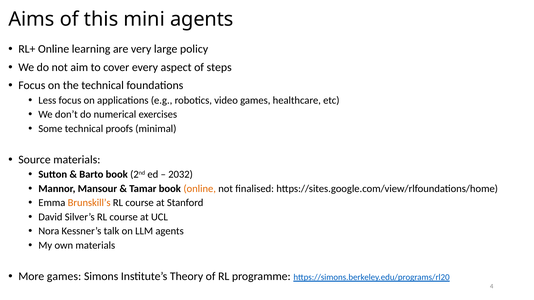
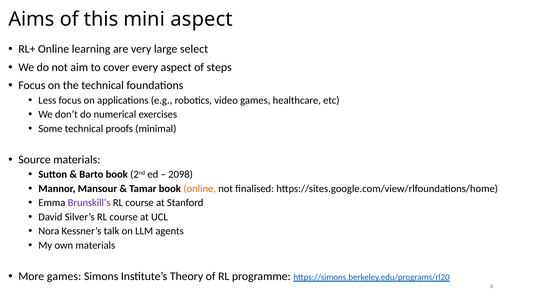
mini agents: agents -> aspect (202, 19)
policy: policy -> select (194, 49)
2032: 2032 -> 2098 (181, 175)
Brunskill’s colour: orange -> purple (89, 203)
